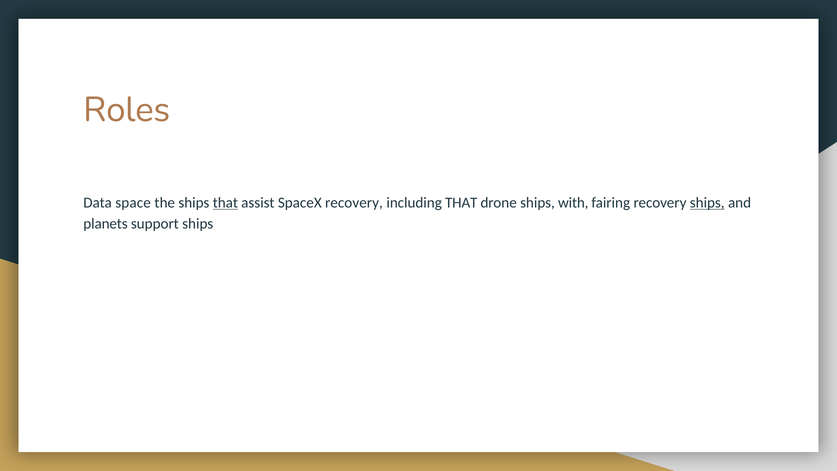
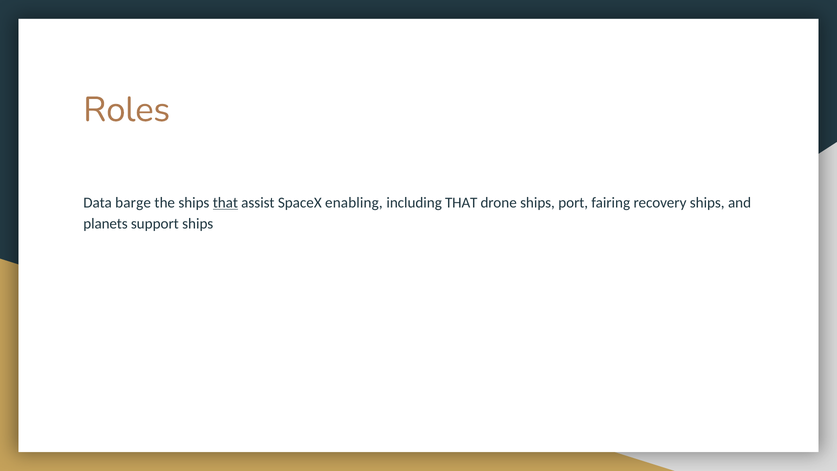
space: space -> barge (133, 203)
SpaceX recovery: recovery -> enabling (354, 203)
with: with -> port (573, 203)
ships underline: present -> none (707, 203)
